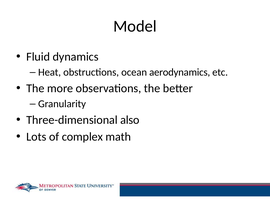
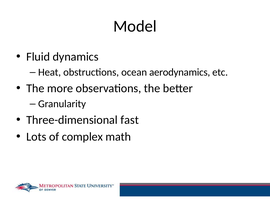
also: also -> fast (130, 120)
